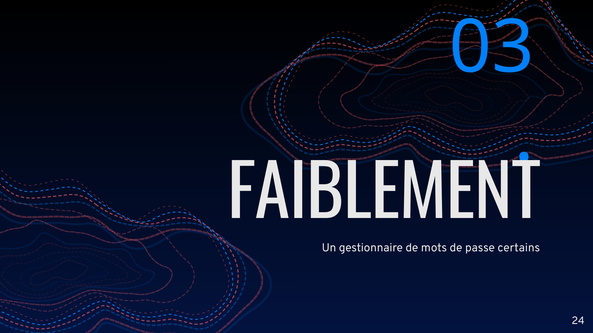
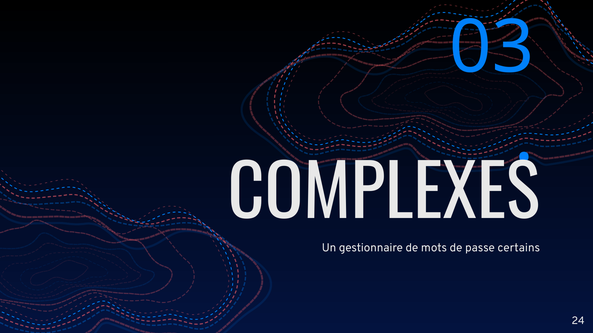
FAIBLEMENT: FAIBLEMENT -> COMPLEXES (384, 195)
